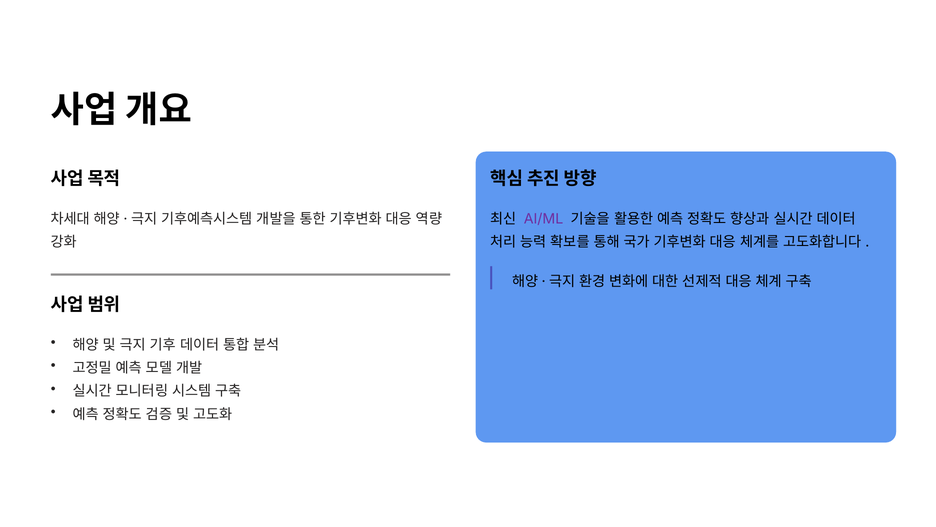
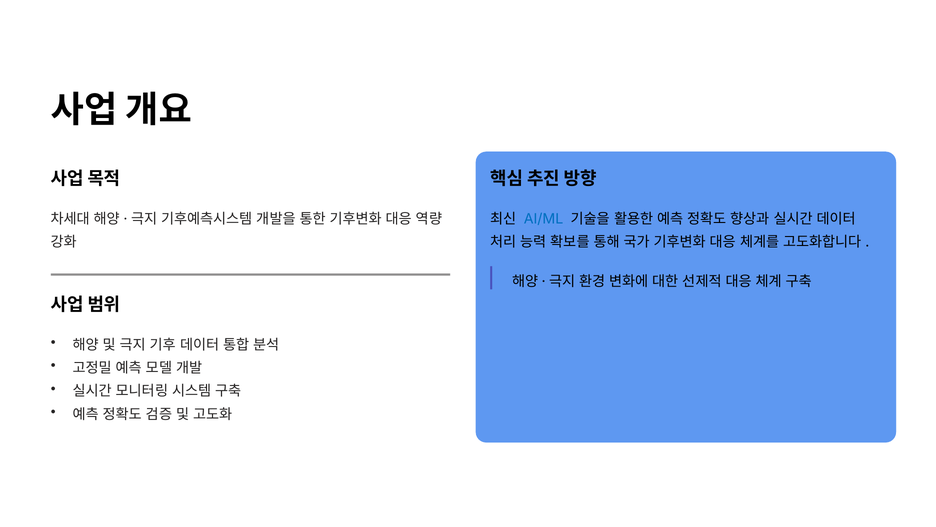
AI/ML colour: purple -> blue (544, 219)
